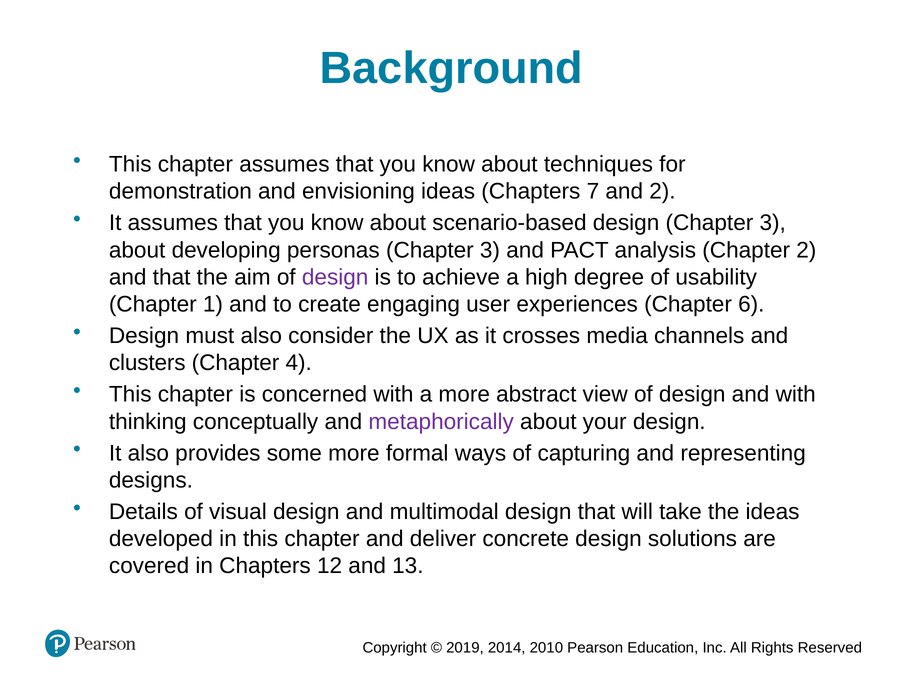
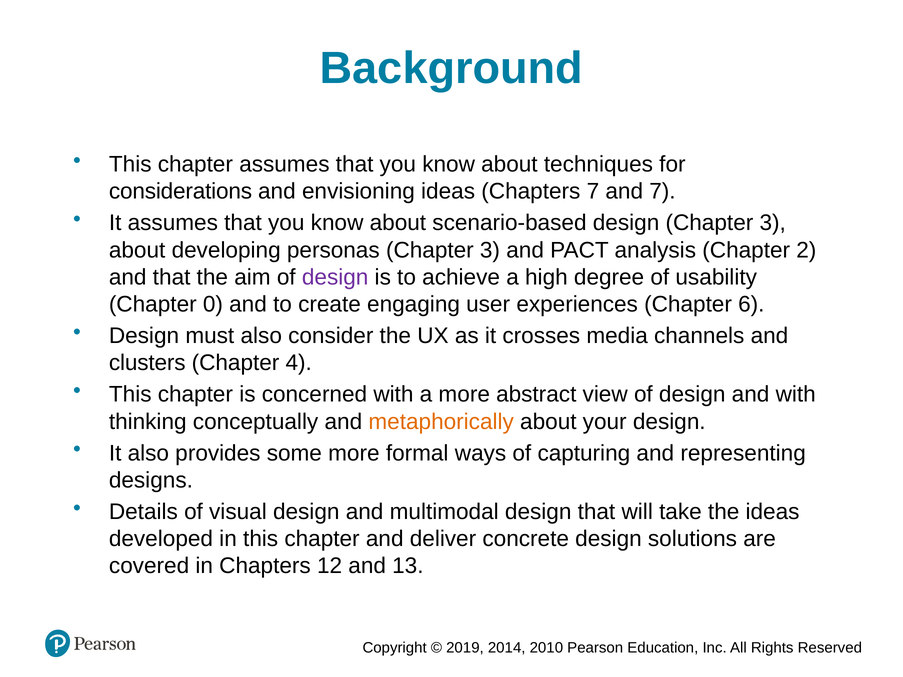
demonstration: demonstration -> considerations (181, 191)
and 2: 2 -> 7 (662, 191)
1: 1 -> 0 (213, 304)
metaphorically colour: purple -> orange (441, 422)
